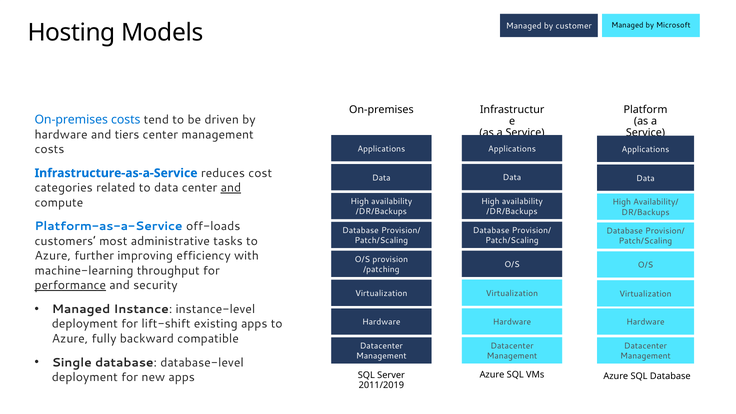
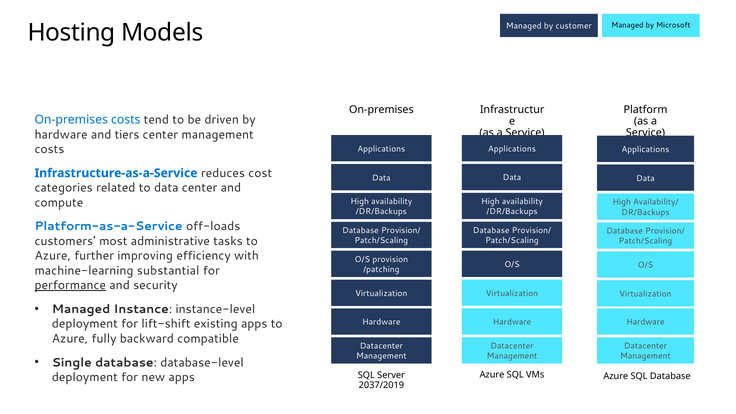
and underline: present -> none (231, 188)
throughput: throughput -> substantial (168, 271)
2011/2019: 2011/2019 -> 2037/2019 (381, 385)
